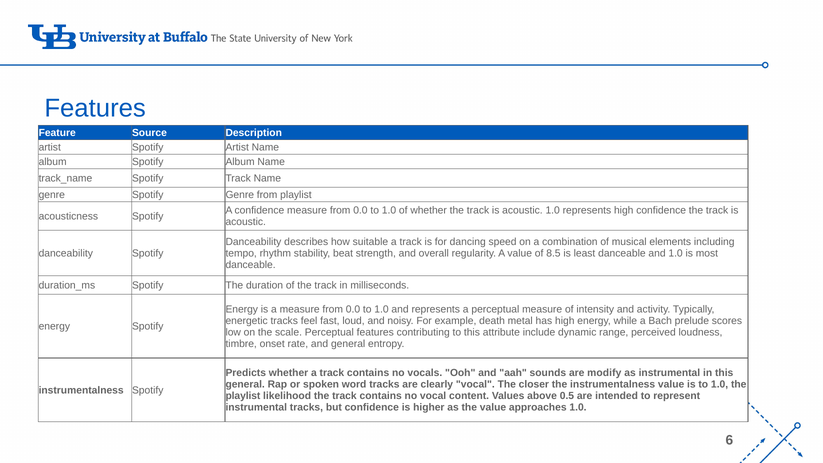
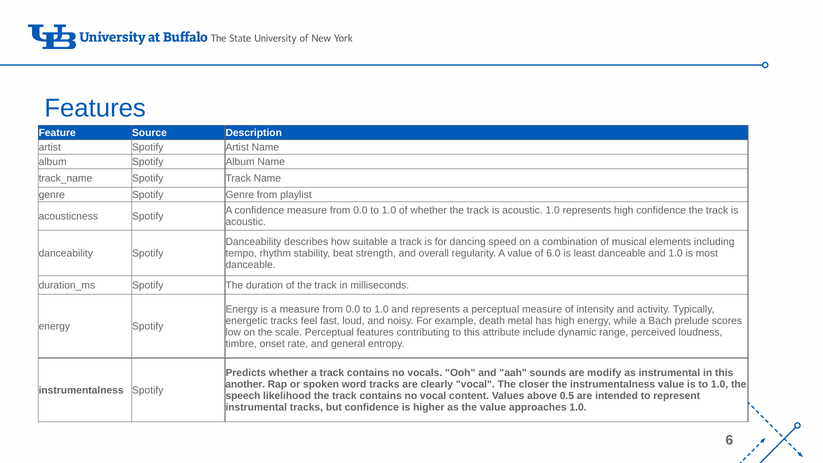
8.5: 8.5 -> 6.0 (553, 253)
general: general -> another (245, 384)
playlist: playlist -> speech (243, 396)
